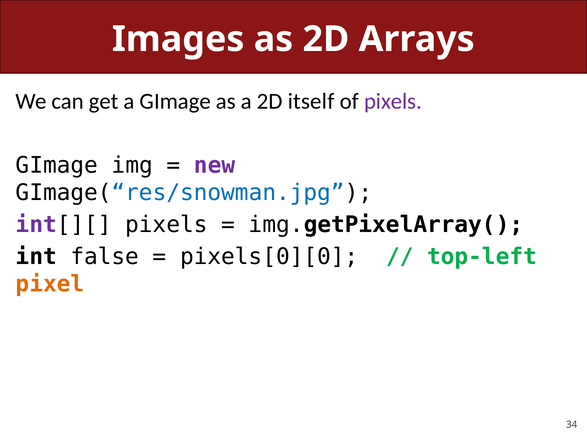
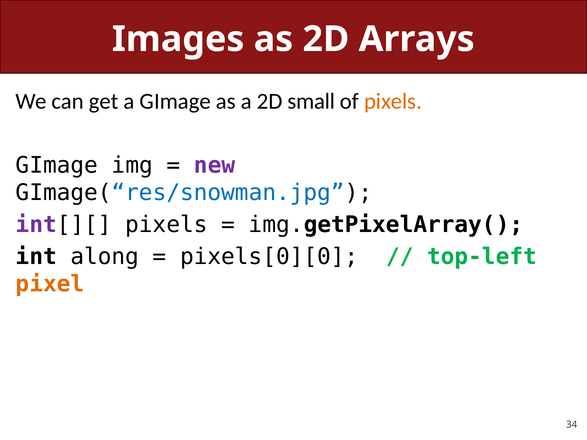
itself: itself -> small (311, 101)
pixels colour: purple -> orange (393, 101)
false: false -> along (105, 257)
